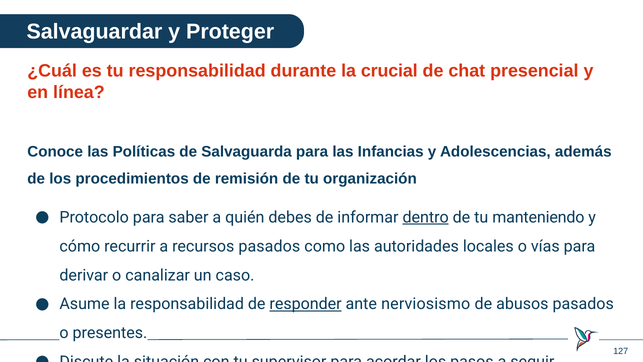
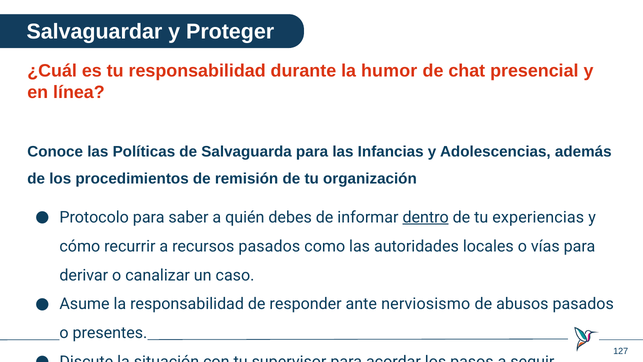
crucial: crucial -> humor (389, 71)
manteniendo: manteniendo -> experiencias (538, 217)
responder underline: present -> none (306, 304)
